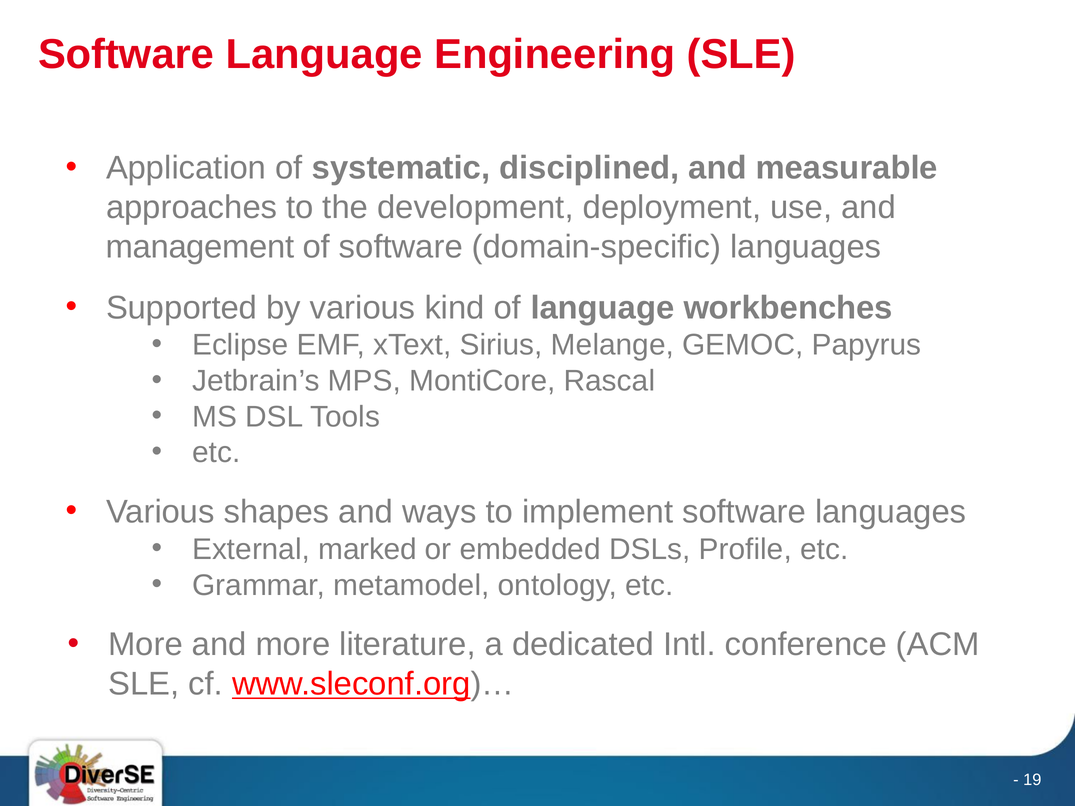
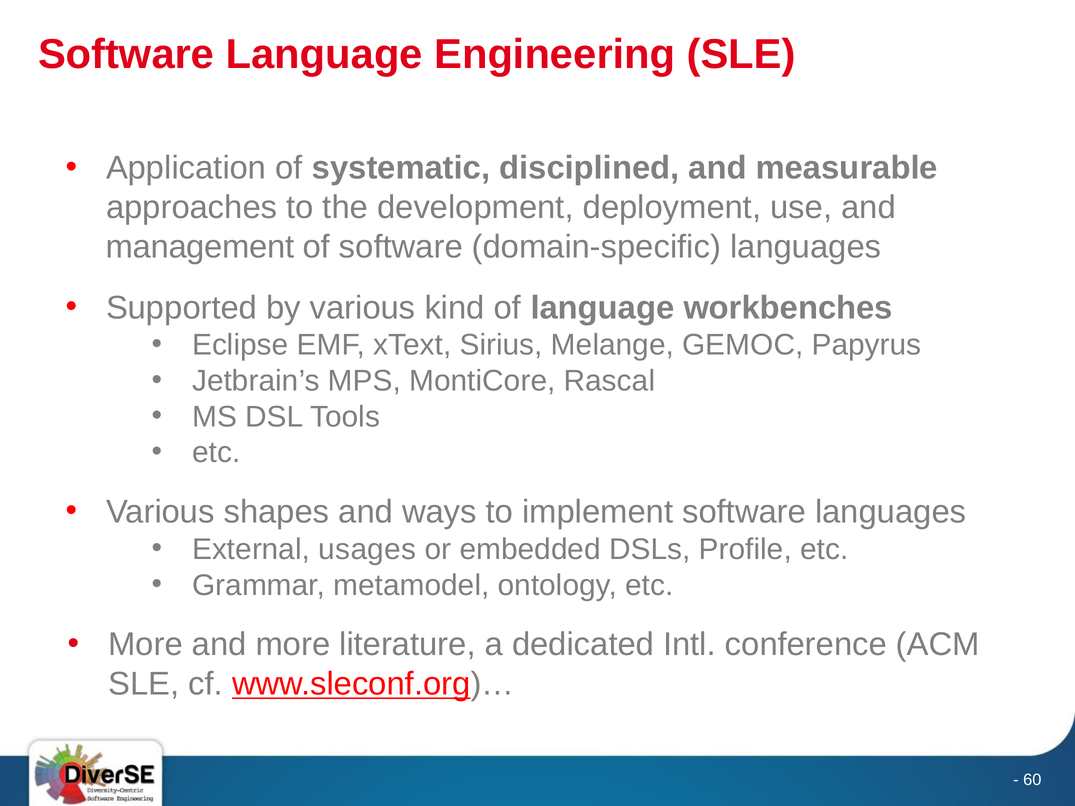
marked: marked -> usages (367, 549)
19: 19 -> 60 (1032, 780)
